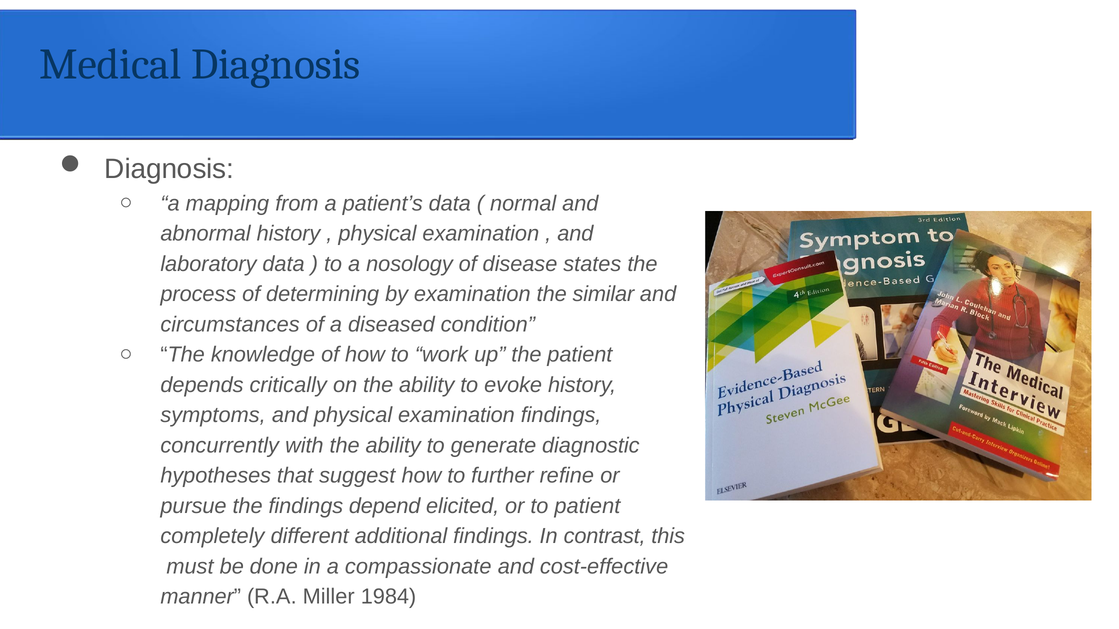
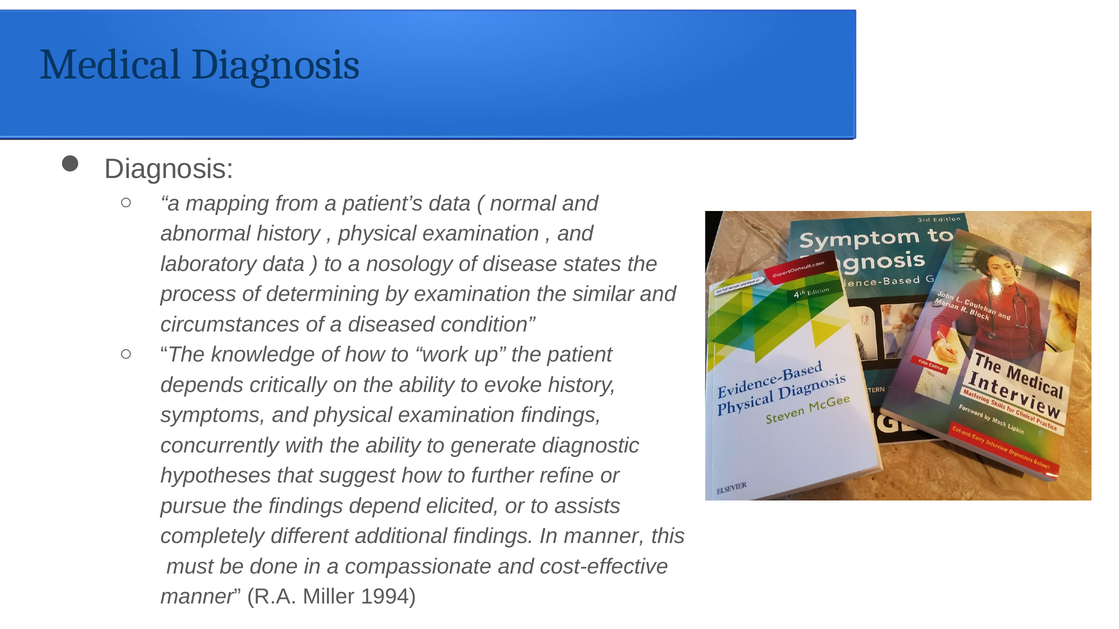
to patient: patient -> assists (587, 506)
In contrast: contrast -> manner (604, 537)
1984: 1984 -> 1994 (389, 597)
